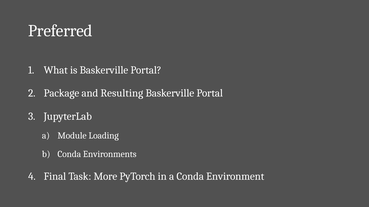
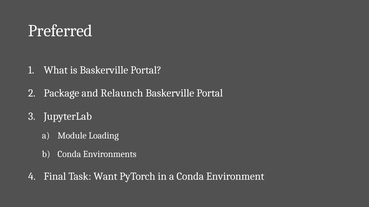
Resulting: Resulting -> Relaunch (122, 93)
More: More -> Want (105, 177)
